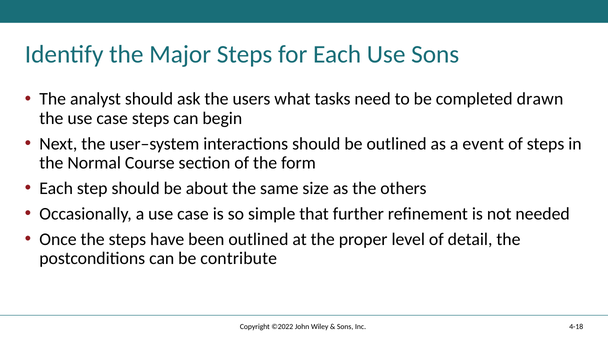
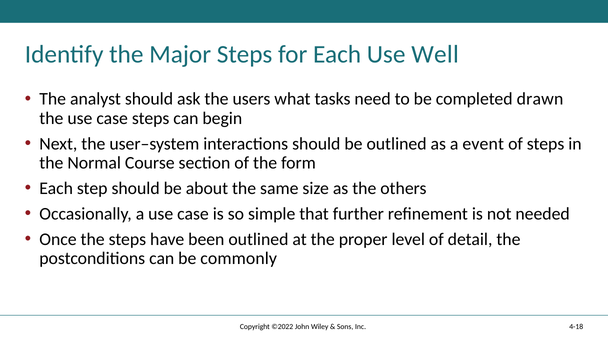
Use Sons: Sons -> Well (435, 55)
contribute: contribute -> commonly (239, 258)
